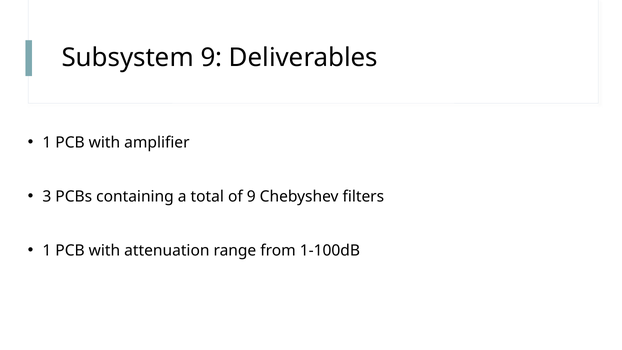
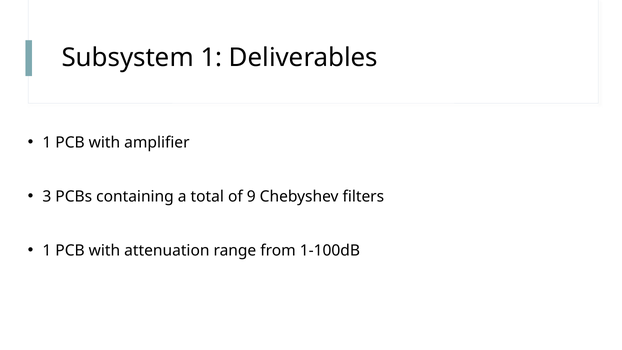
Subsystem 9: 9 -> 1 (211, 57)
